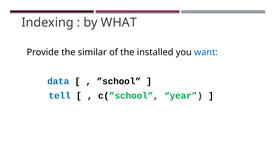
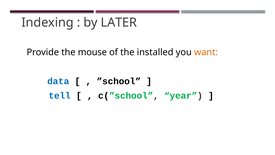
WHAT: WHAT -> LATER (119, 22)
similar: similar -> mouse (92, 52)
want colour: blue -> orange (206, 52)
